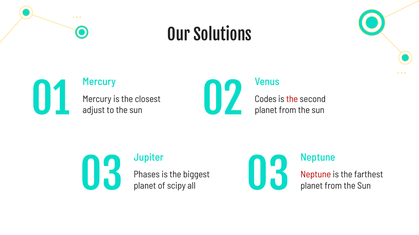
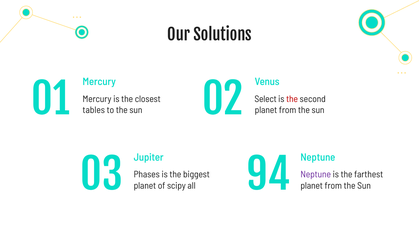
Codes: Codes -> Select (266, 99)
adjust: adjust -> tables (94, 110)
03 03: 03 -> 94 (268, 177)
Neptune colour: red -> purple (316, 175)
